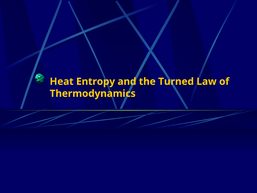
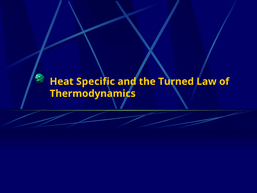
Entropy: Entropy -> Specific (96, 81)
